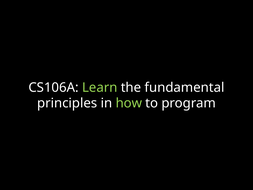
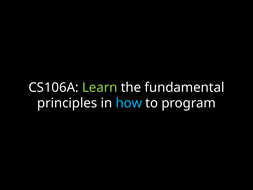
how colour: light green -> light blue (129, 103)
